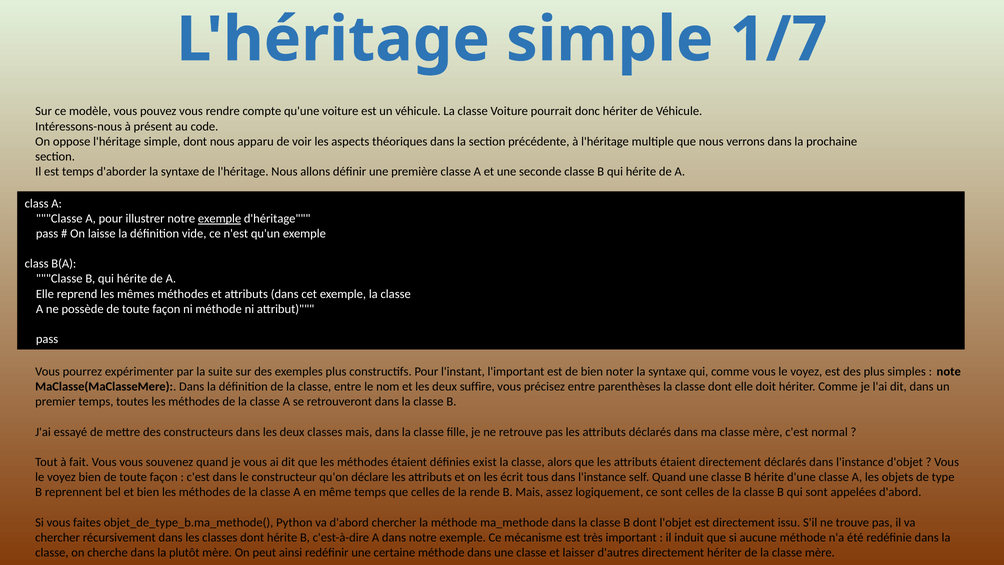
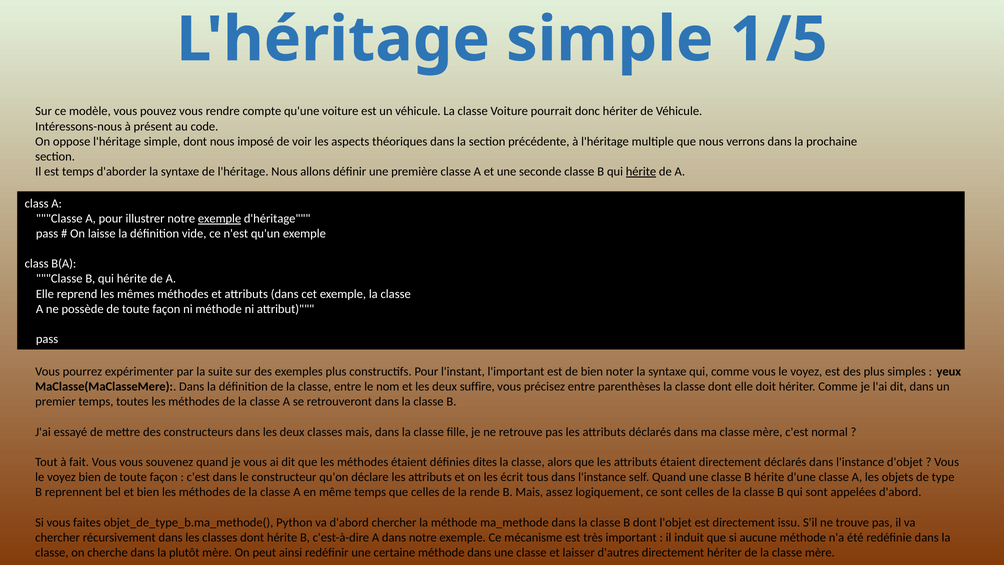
1/7: 1/7 -> 1/5 (779, 40)
apparu: apparu -> imposé (256, 141)
hérite underline: none -> present (641, 172)
note: note -> yeux (949, 372)
exist: exist -> dites (485, 462)
